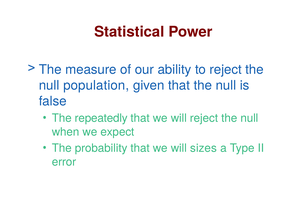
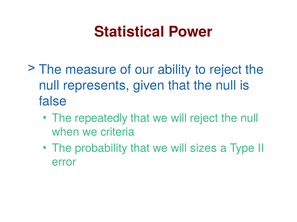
population: population -> represents (96, 86)
expect: expect -> criteria (117, 132)
